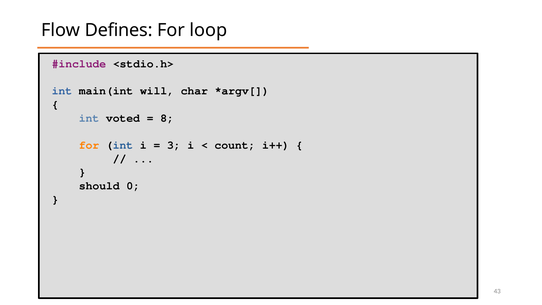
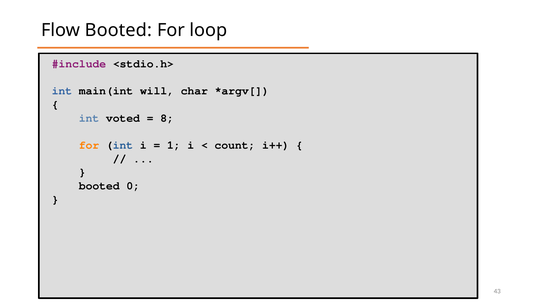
Flow Defines: Defines -> Booted (118, 30)
3: 3 -> 1 (174, 145)
should: should -> booted (99, 186)
